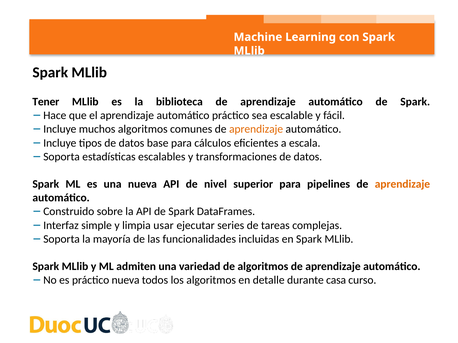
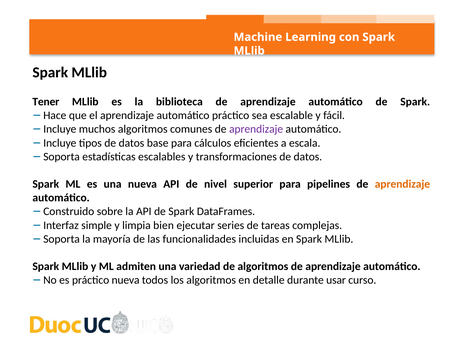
aprendizaje colour: orange -> purple (256, 129)
usar: usar -> bien (164, 226)
casa: casa -> usar (336, 281)
